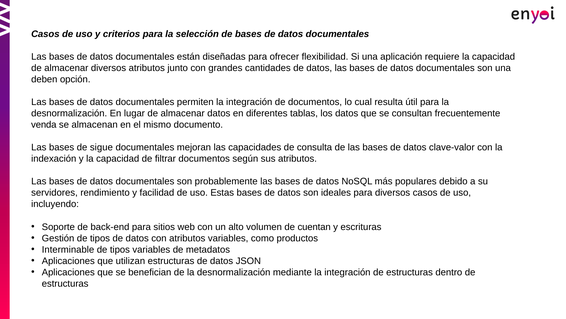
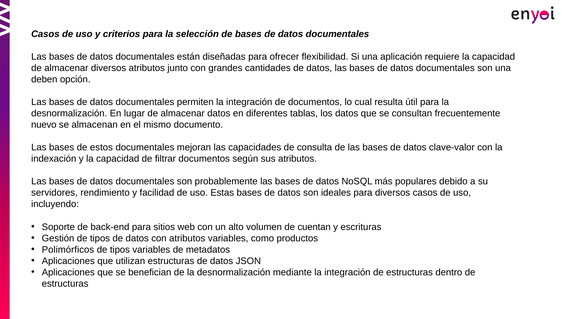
venda: venda -> nuevo (44, 125)
sigue: sigue -> estos (101, 147)
Interminable: Interminable -> Polimórficos (68, 249)
